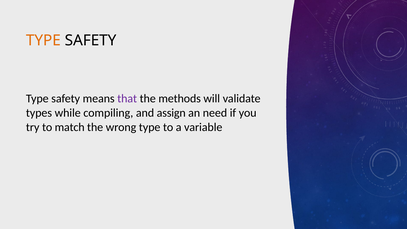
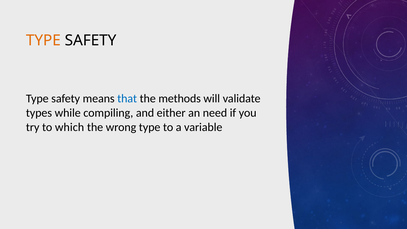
that colour: purple -> blue (127, 99)
assign: assign -> either (171, 113)
match: match -> which (70, 127)
